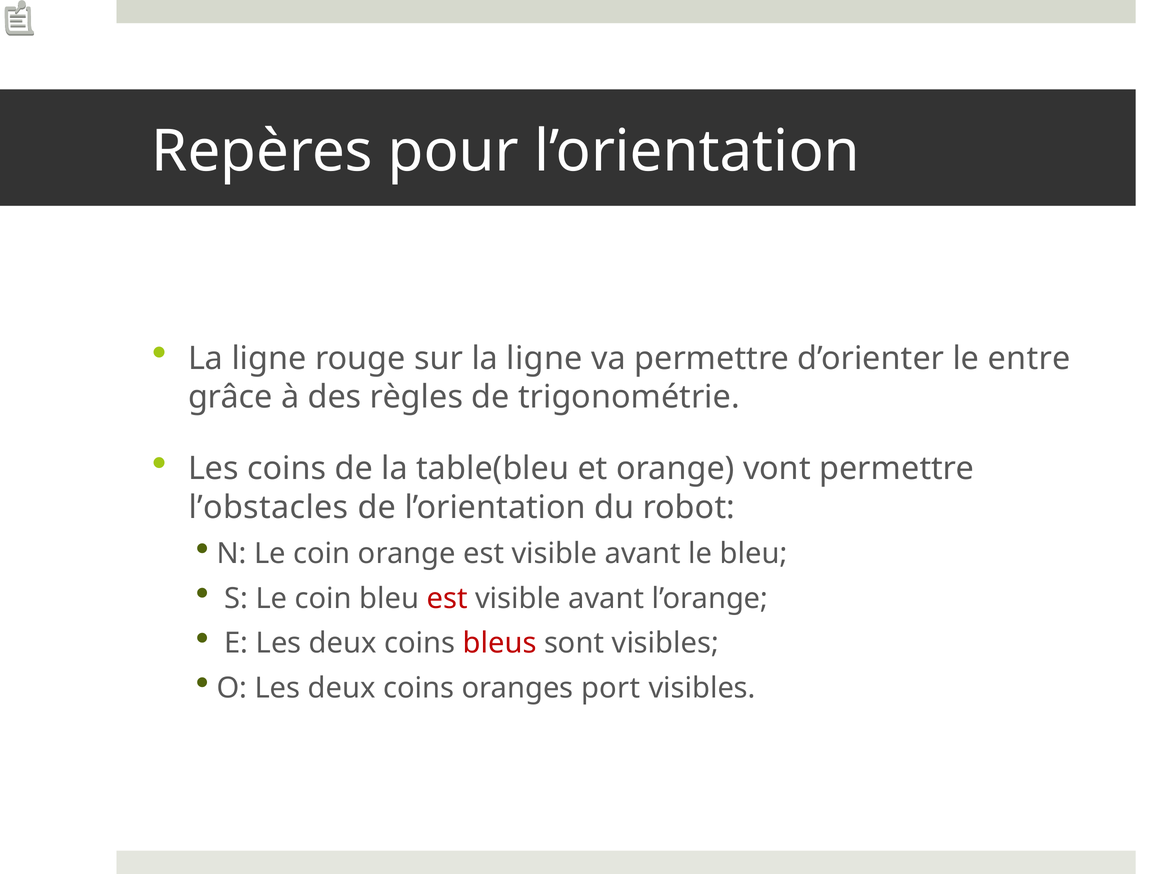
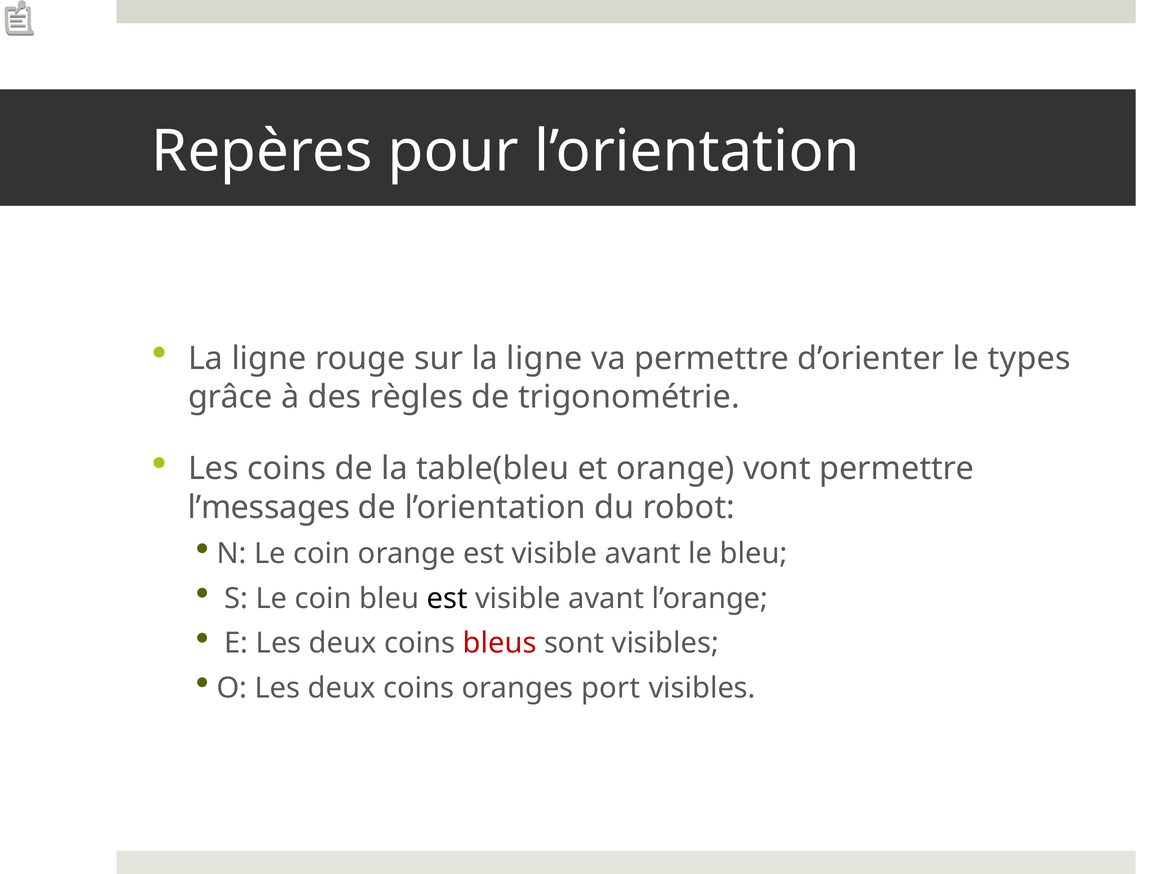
entre: entre -> types (1029, 358)
l’obstacles: l’obstacles -> l’messages (269, 507)
est colour: red -> black (447, 598)
